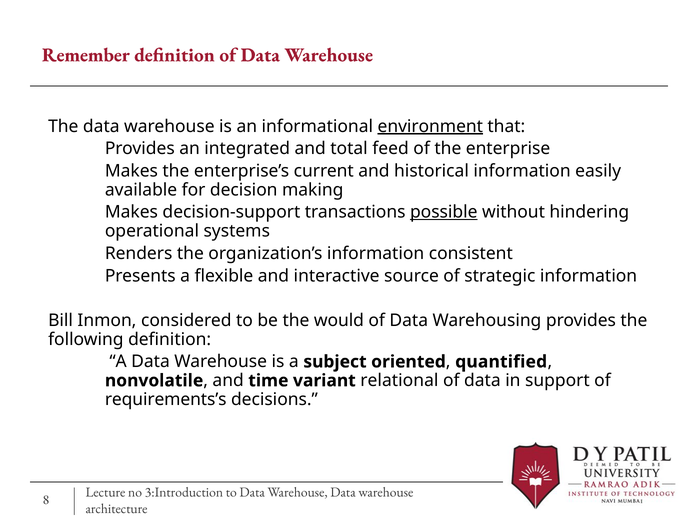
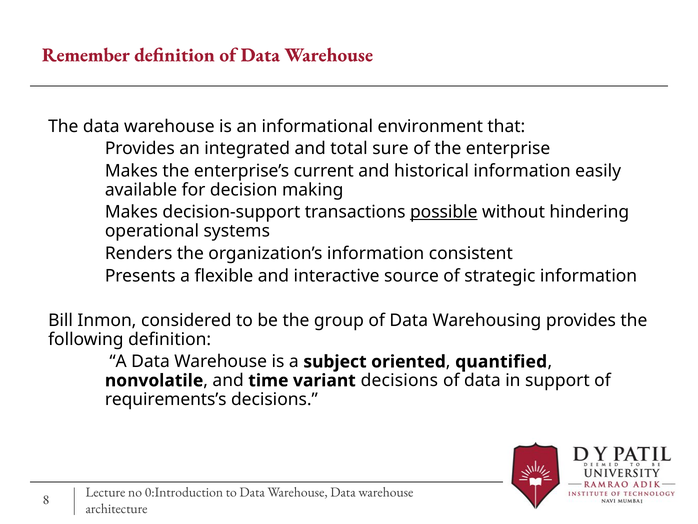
environment underline: present -> none (430, 126)
feed: feed -> sure (391, 148)
would: would -> group (339, 320)
variant relational: relational -> decisions (399, 380)
3:Introduction: 3:Introduction -> 0:Introduction (184, 492)
